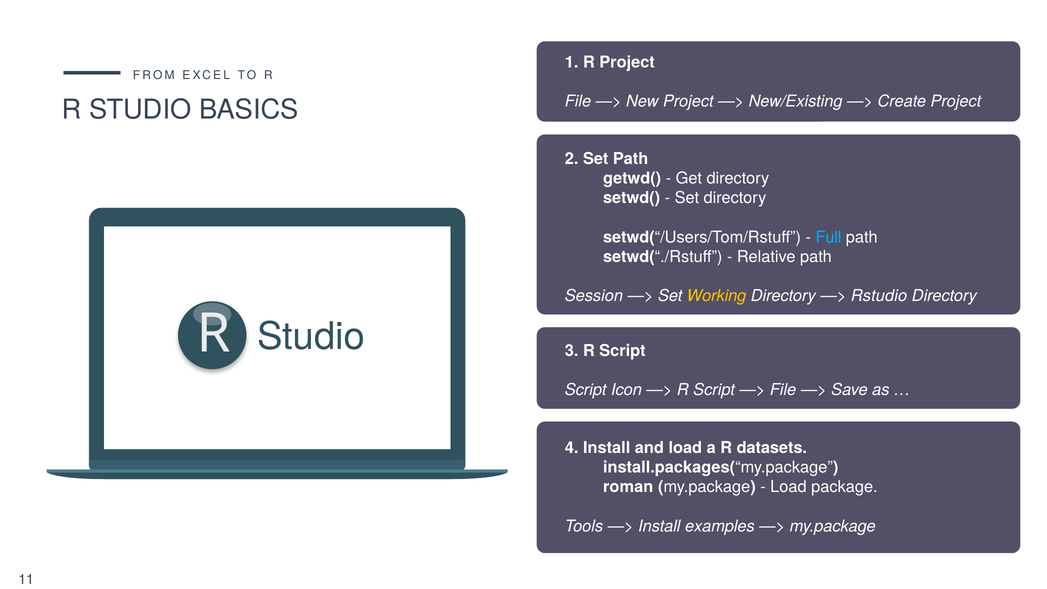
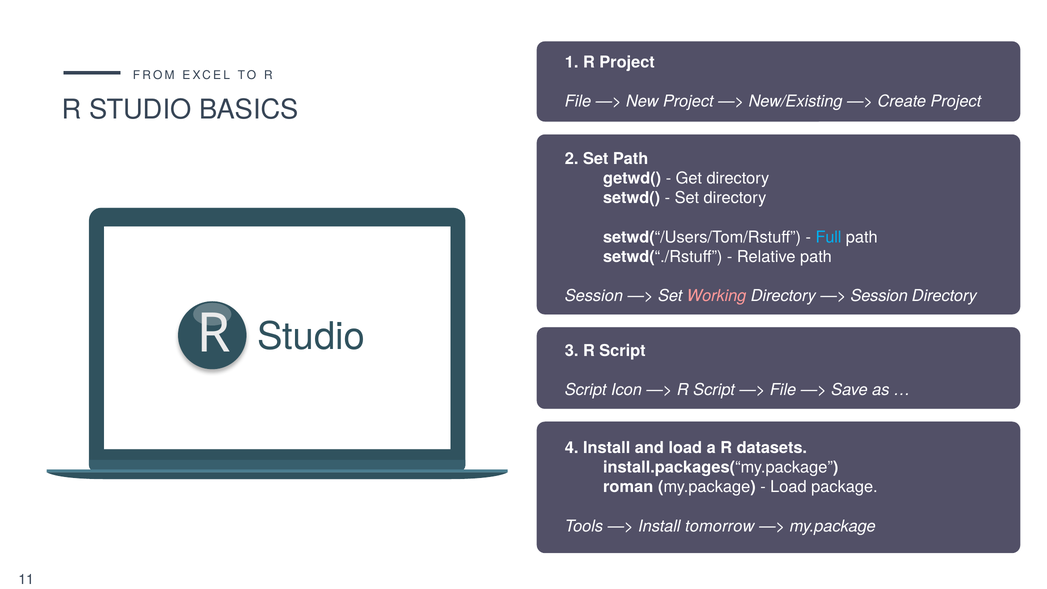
Working colour: yellow -> pink (717, 296)
Rstudio: Rstudio -> Session (879, 296)
examples: examples -> tomorrow (720, 526)
